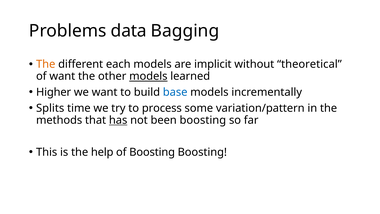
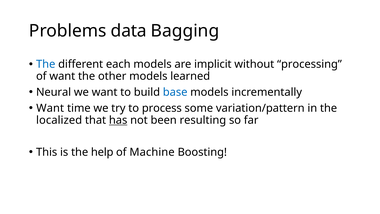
The colour: orange -> blue (46, 64)
theoretical: theoretical -> processing (309, 64)
models underline: present -> none (148, 76)
Higher: Higher -> Neural (54, 92)
Splits: Splits -> Want (50, 108)
methods: methods -> localized (59, 120)
been boosting: boosting -> resulting (203, 120)
of Boosting: Boosting -> Machine (152, 152)
